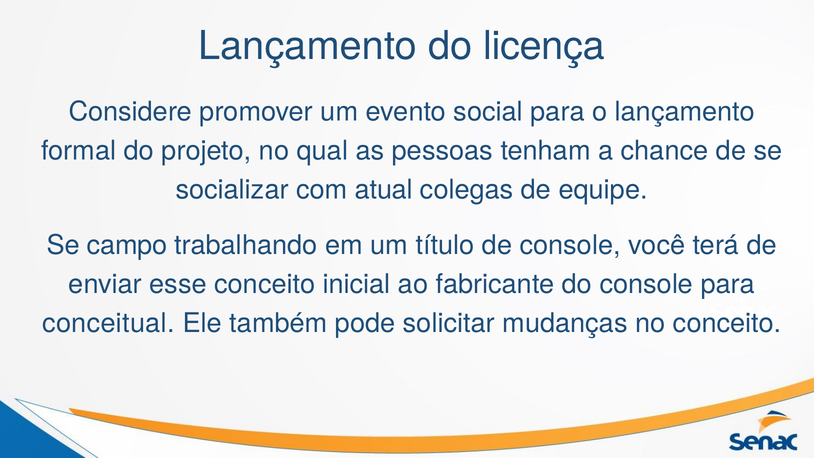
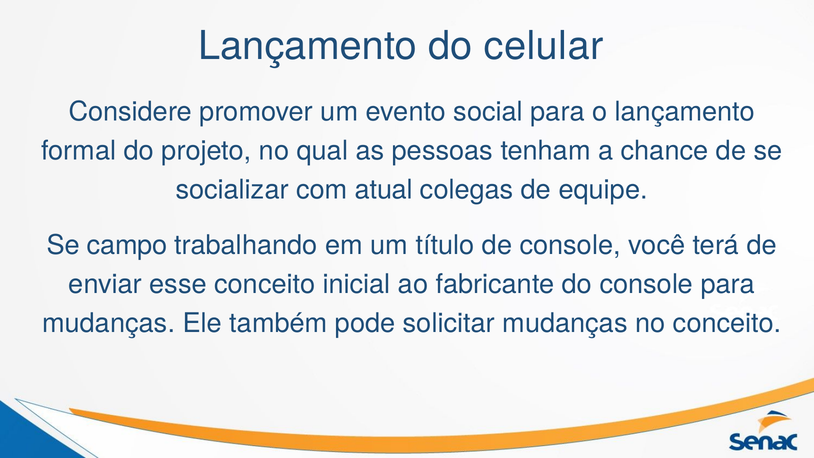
licença: licença -> celular (544, 46)
conceitual: conceitual -> mudanças (109, 323)
